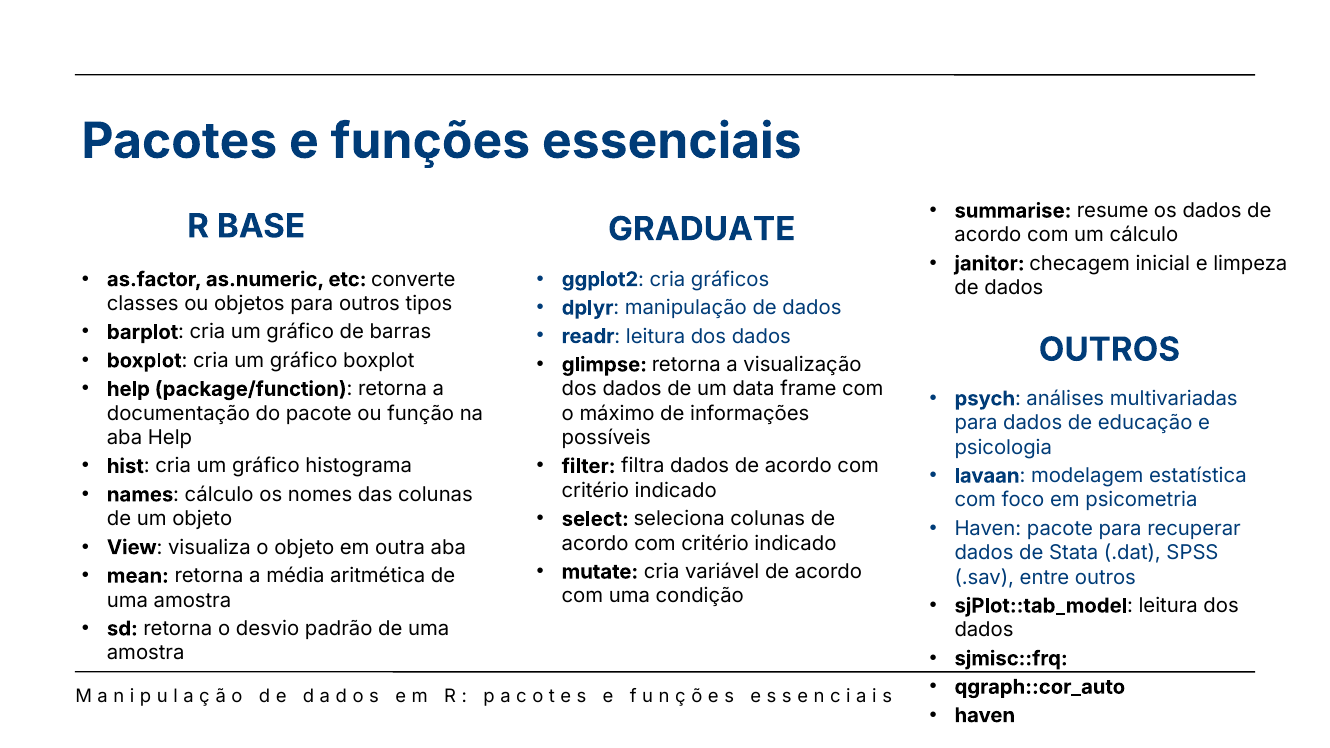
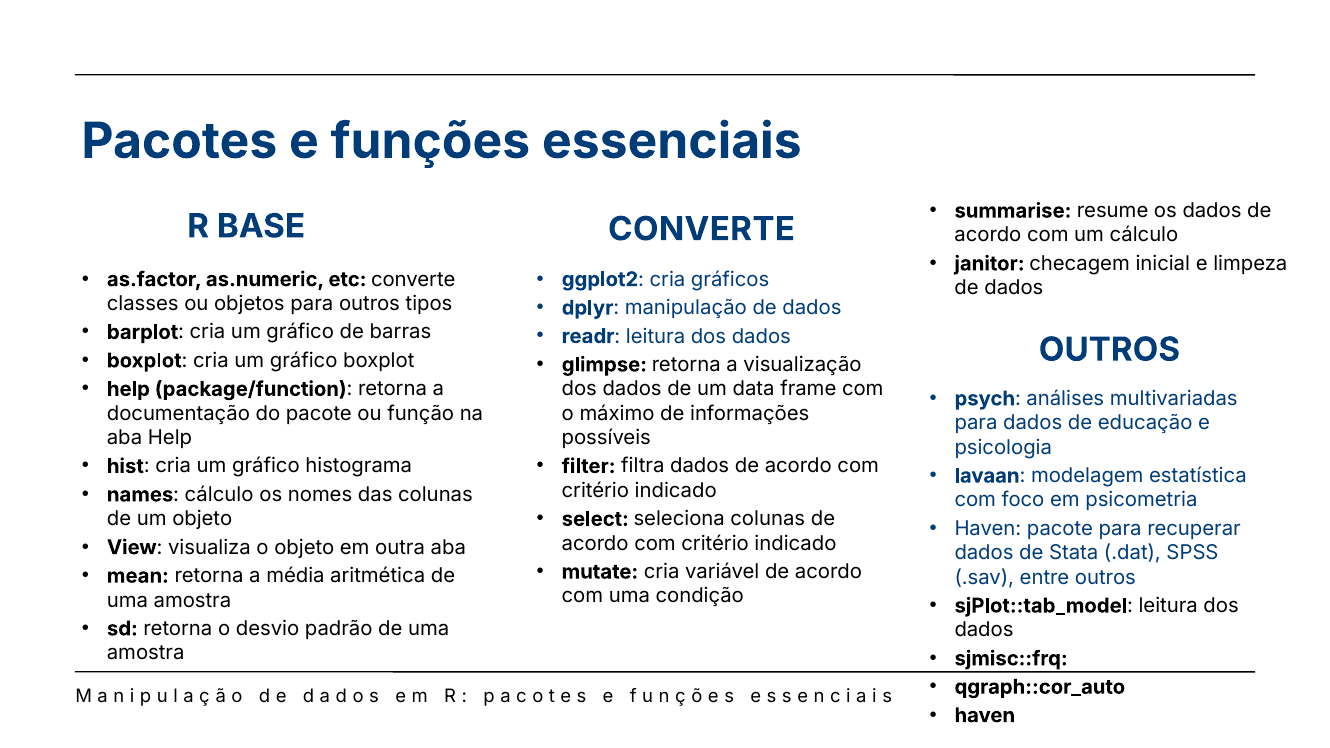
GRADUATE: GRADUATE -> CONVERTE (702, 229)
